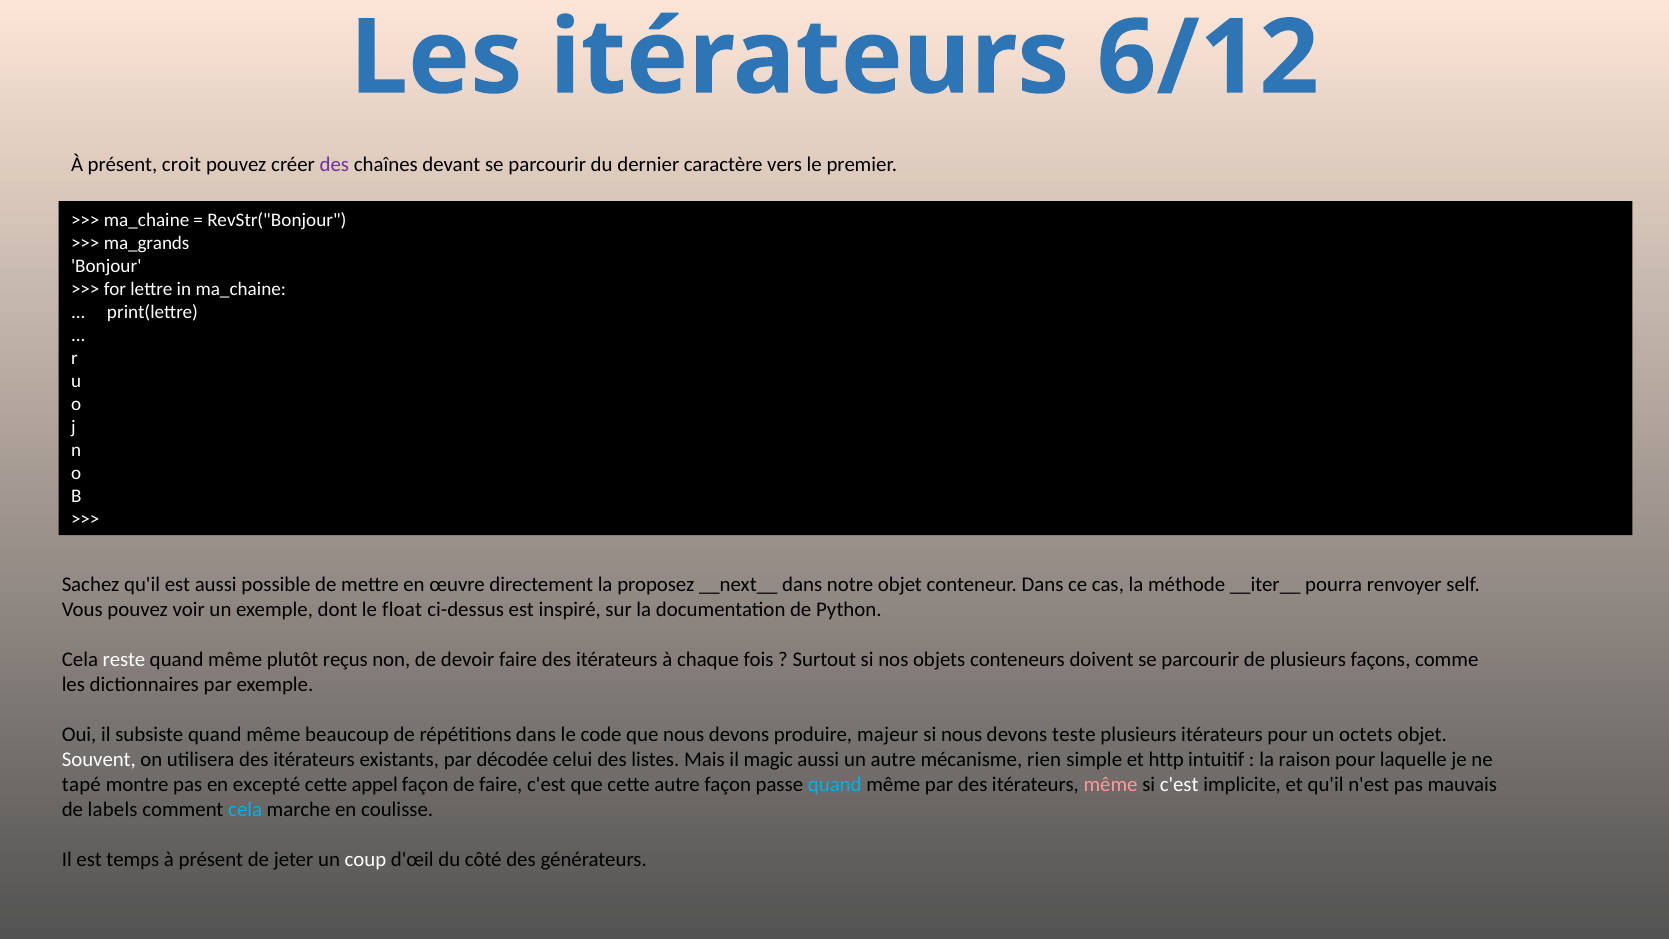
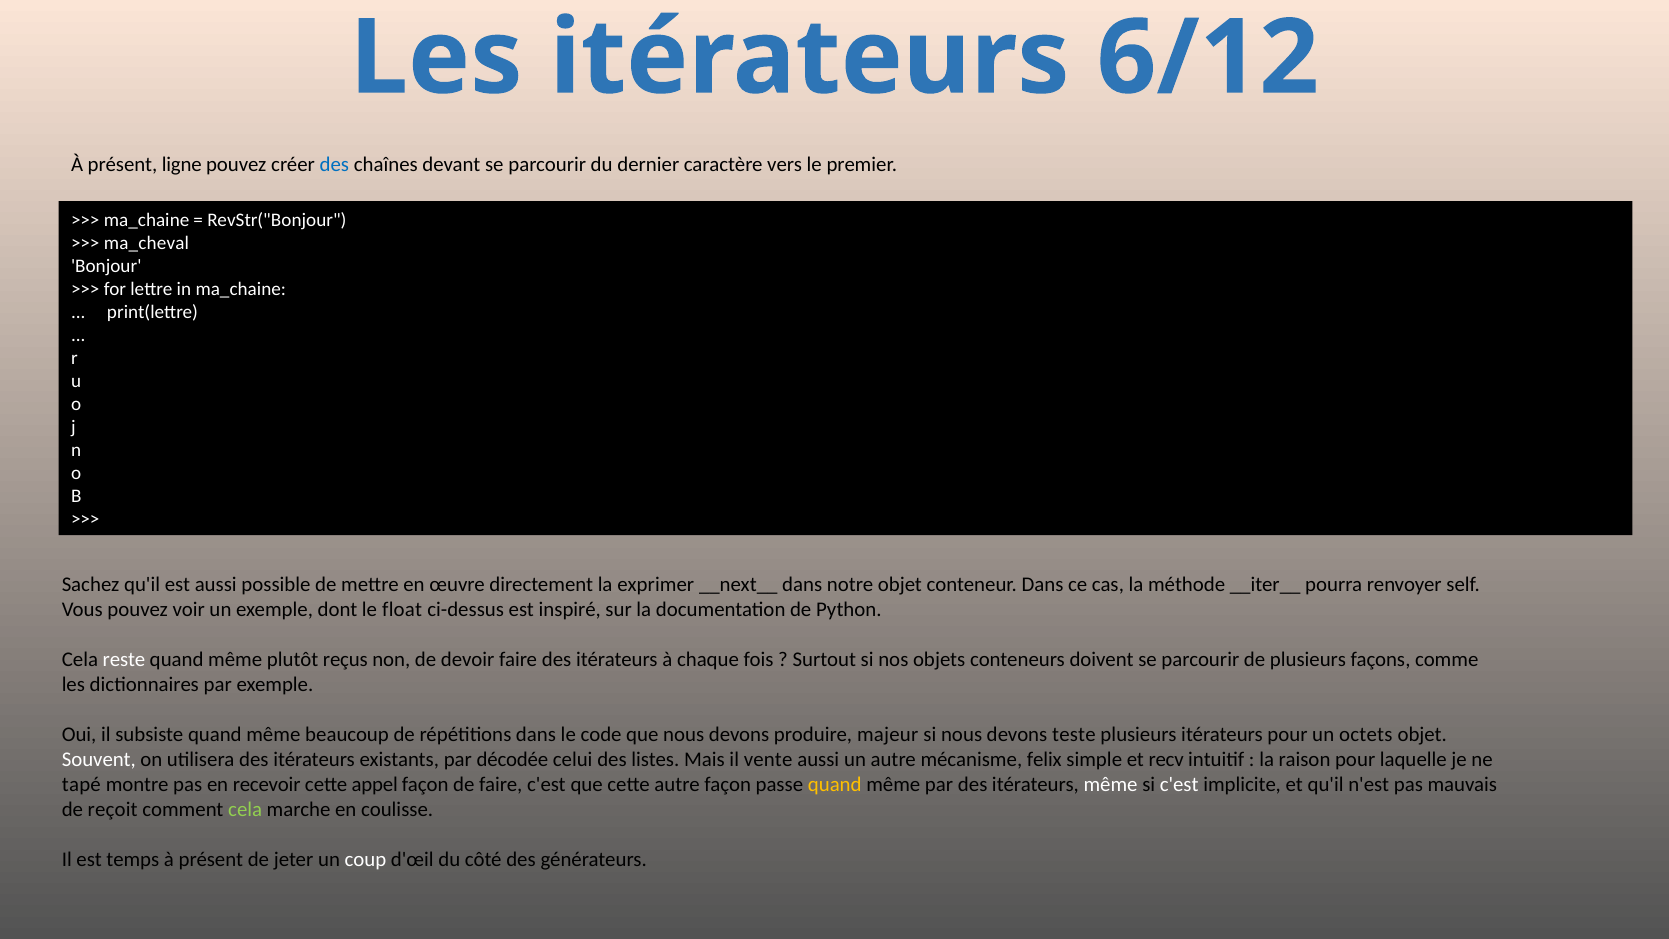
croit: croit -> ligne (182, 165)
des colour: purple -> blue (334, 165)
ma_grands: ma_grands -> ma_cheval (147, 243)
proposez: proposez -> exprimer (656, 584)
magic: magic -> vente (768, 759)
rien: rien -> felix (1044, 759)
http: http -> recv (1166, 759)
excepté: excepté -> recevoir (267, 784)
quand colour: light blue -> yellow (835, 784)
même colour: pink -> white (1111, 784)
labels: labels -> reçoit (113, 809)
cela colour: light blue -> light green (245, 809)
